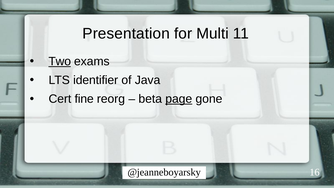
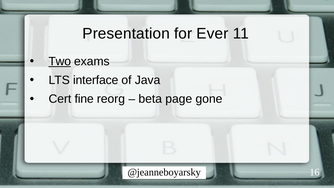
Multi: Multi -> Ever (212, 33)
identifier: identifier -> interface (96, 80)
page underline: present -> none (179, 99)
